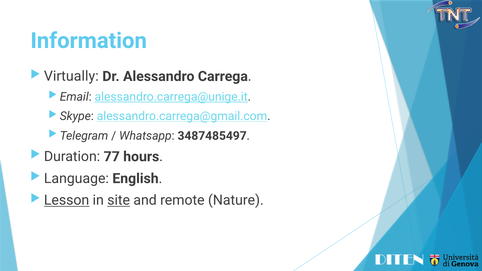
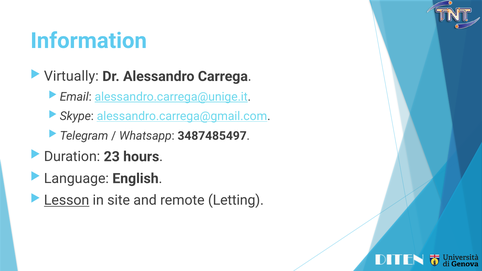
77: 77 -> 23 (112, 157)
site underline: present -> none (119, 200)
Nature: Nature -> Letting (236, 200)
